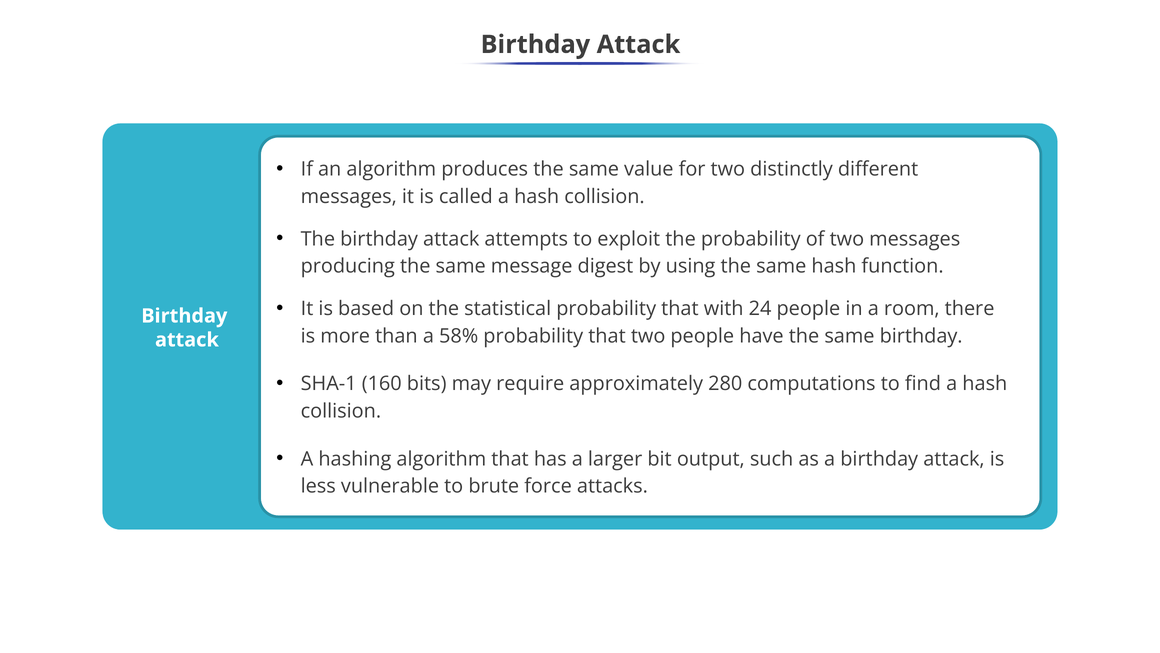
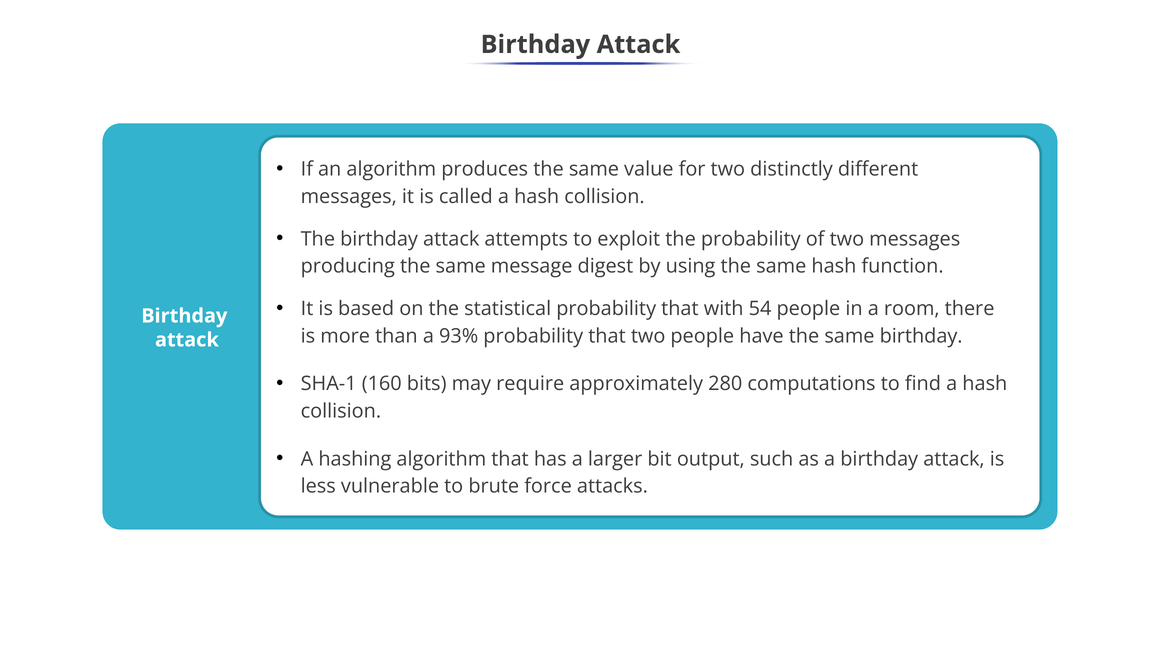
24: 24 -> 54 (760, 308)
58%: 58% -> 93% (459, 336)
